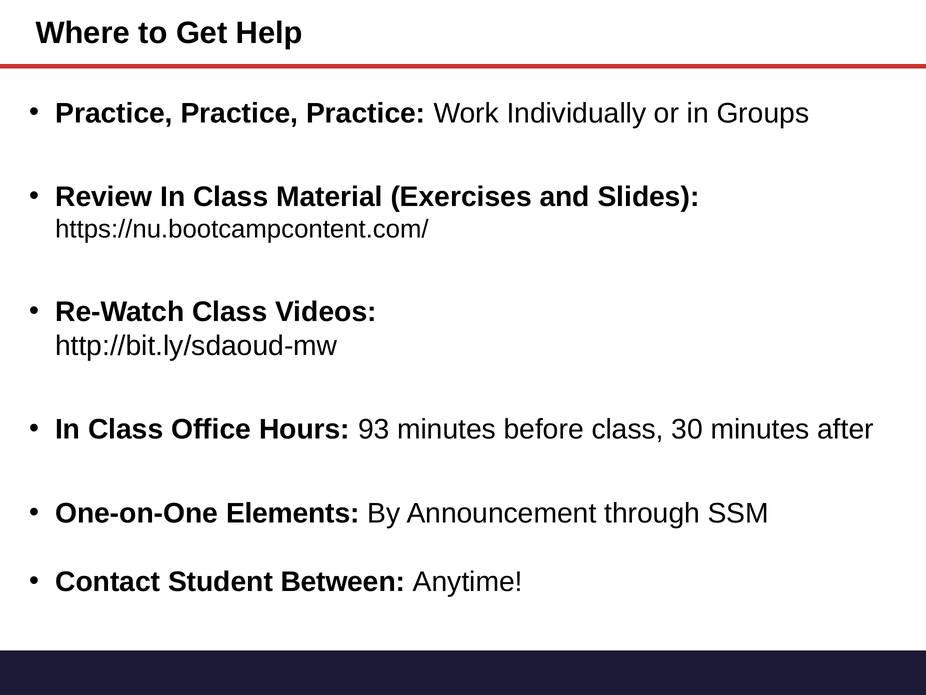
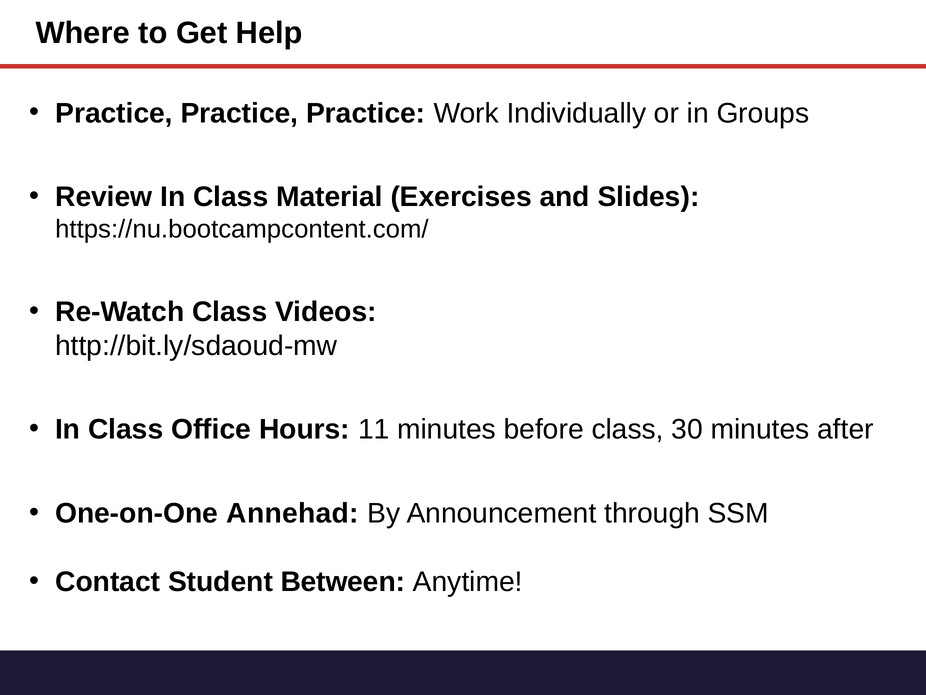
93: 93 -> 11 (374, 429)
Elements: Elements -> Annehad (292, 513)
